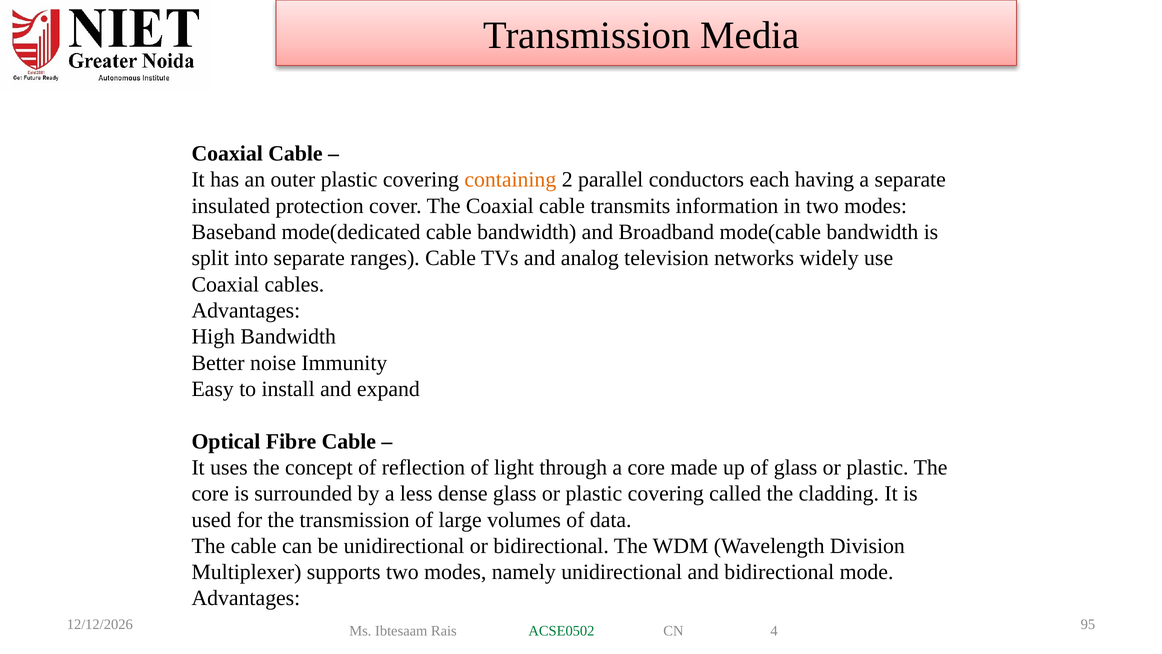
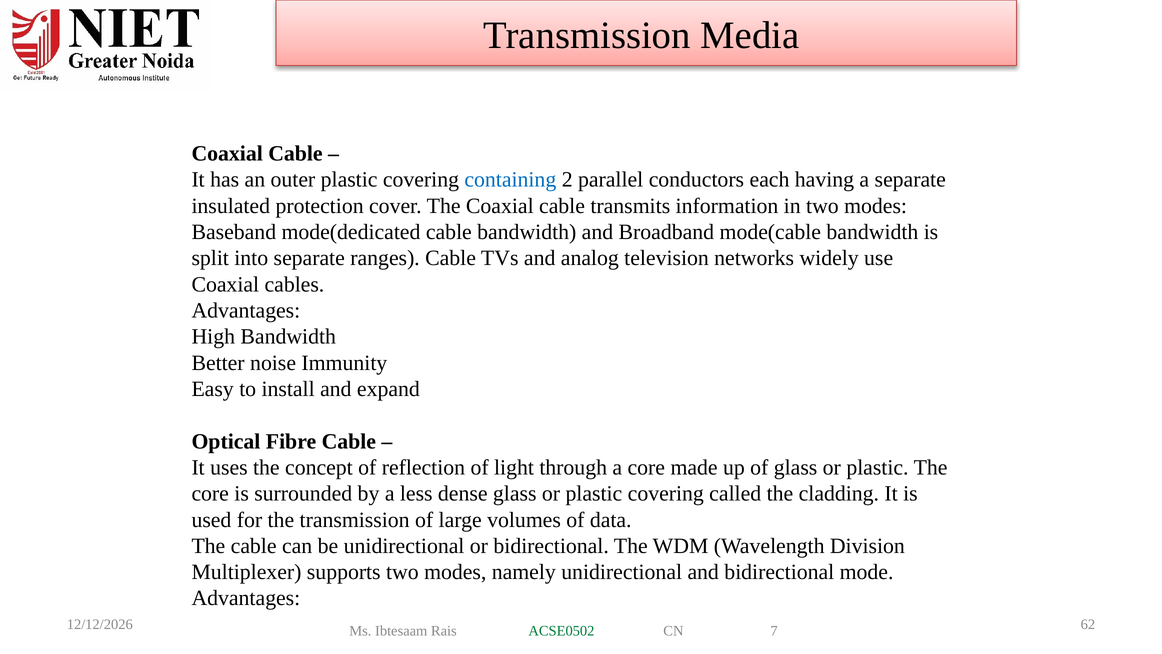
containing colour: orange -> blue (510, 180)
95: 95 -> 62 (1088, 624)
4: 4 -> 7 (774, 631)
